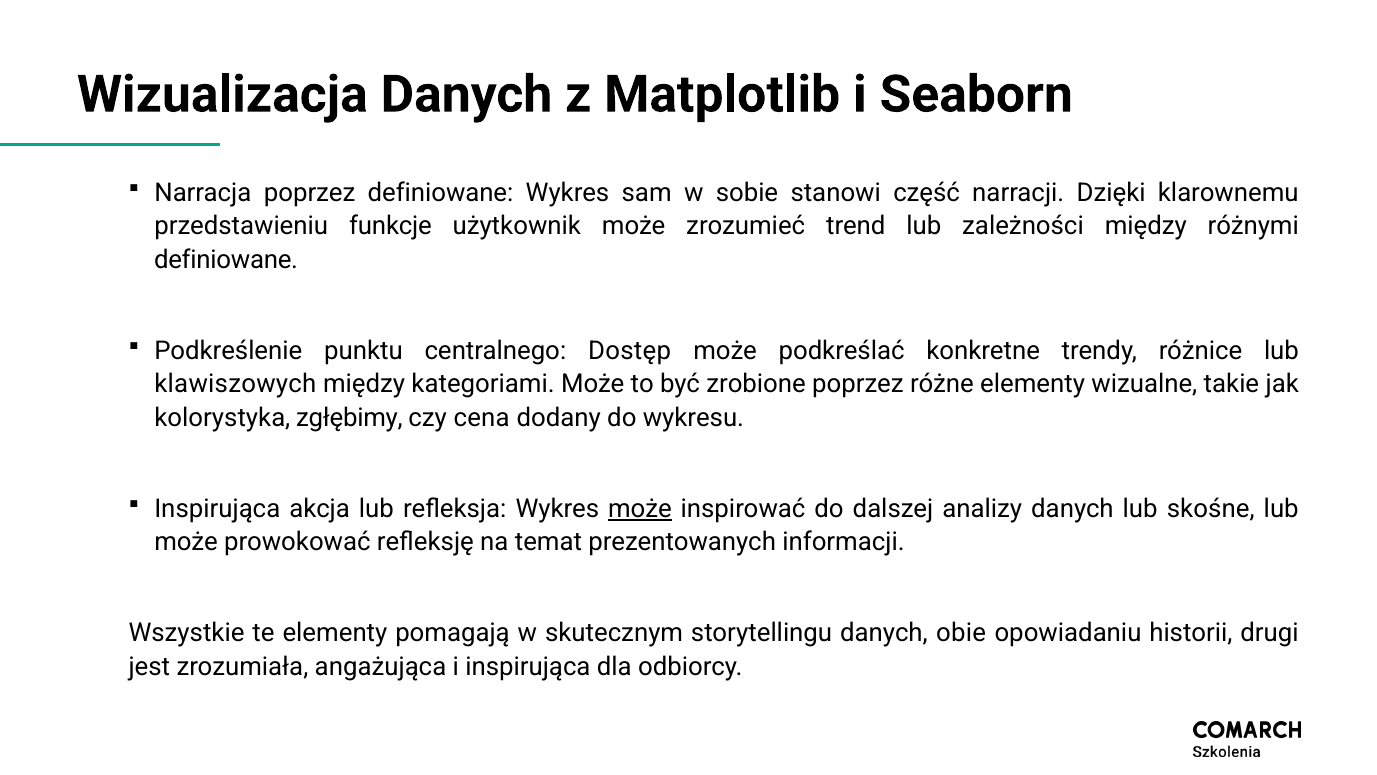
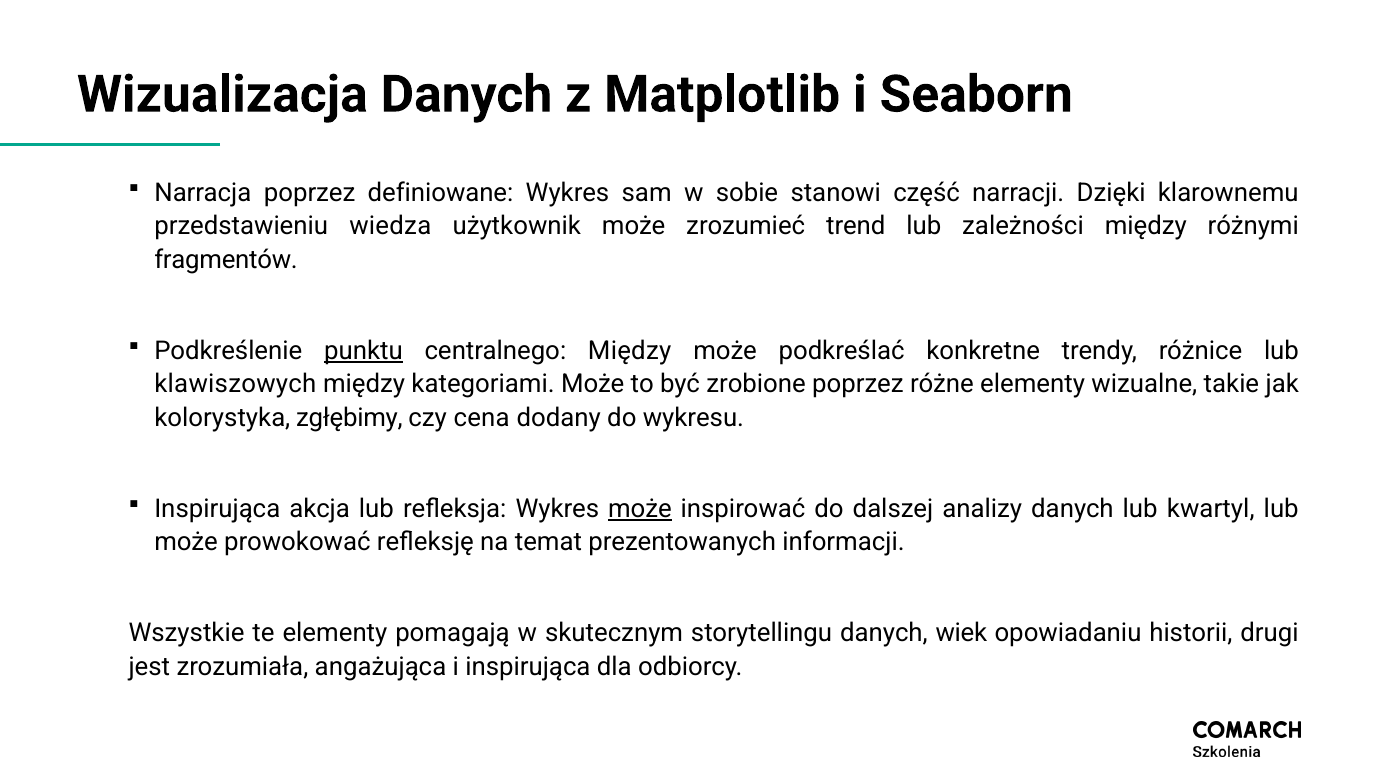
funkcje: funkcje -> wiedza (390, 226)
definiowane: definiowane -> fragmentów (226, 259)
punktu underline: none -> present (363, 350)
centralnego Dostęp: Dostęp -> Między (630, 350)
skośne: skośne -> kwartyl (1211, 508)
obie: obie -> wiek (961, 633)
